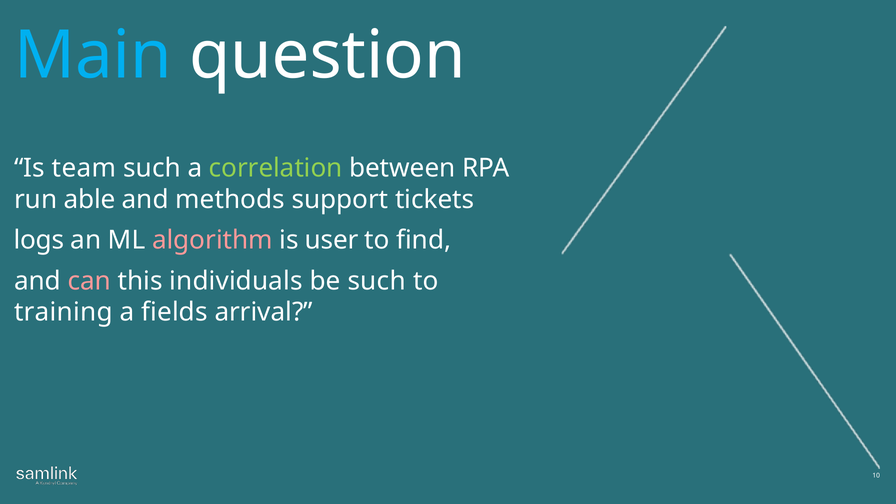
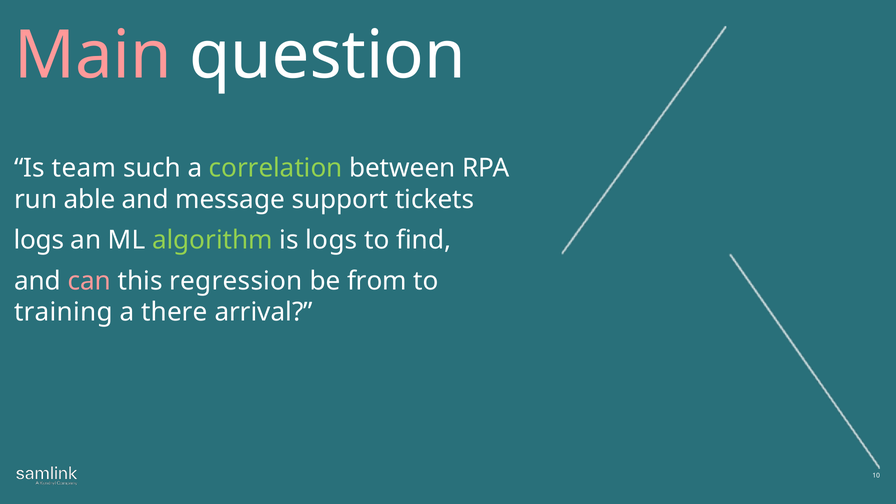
Main colour: light blue -> pink (93, 56)
methods: methods -> message (230, 199)
algorithm colour: pink -> light green (212, 240)
is user: user -> logs (331, 240)
individuals: individuals -> regression (236, 281)
be such: such -> from (377, 281)
fields: fields -> there (174, 312)
